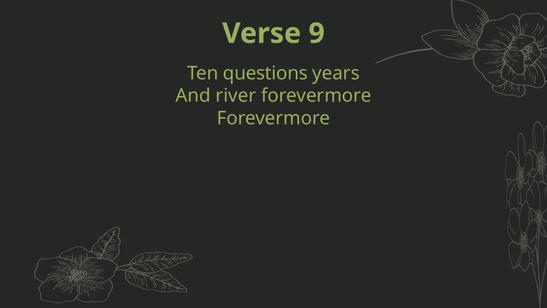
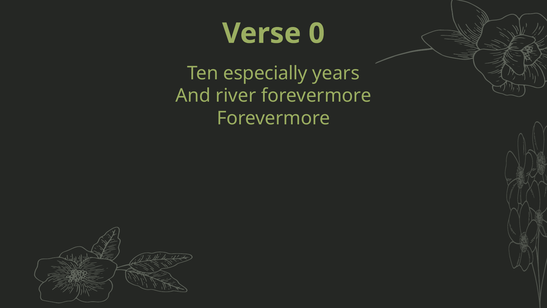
9: 9 -> 0 (317, 33)
questions: questions -> especially (265, 73)
